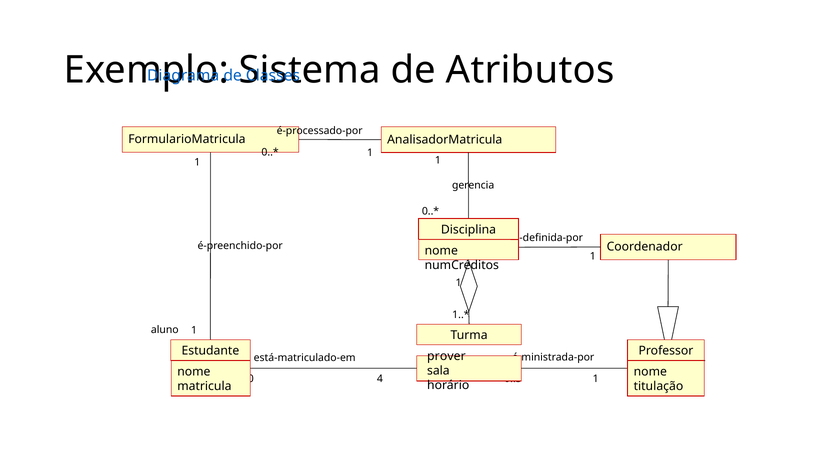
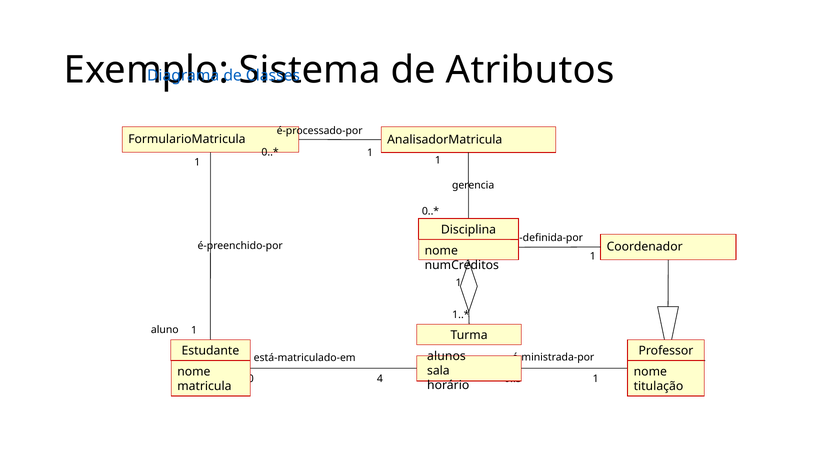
prover: prover -> alunos (446, 356)
